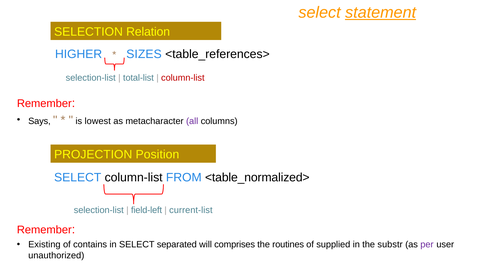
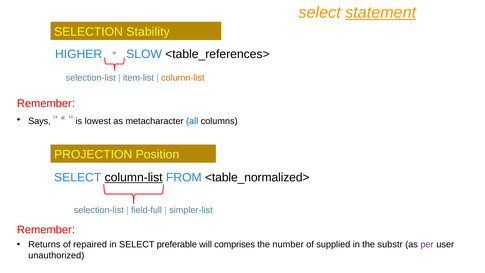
Relation: Relation -> Stability (148, 32)
SIZES: SIZES -> SLOW (144, 54)
total-list: total-list -> item-list (138, 78)
column-list colour: red -> orange (183, 78)
all colour: purple -> blue (192, 121)
column-list underline: none -> present (134, 177)
field-left: field-left -> field-full (147, 210)
current-list: current-list -> simpler-list (191, 210)
Existing: Existing -> Returns (44, 244)
contains: contains -> repaired (90, 244)
separated: separated -> preferable (177, 244)
routines: routines -> number (288, 244)
